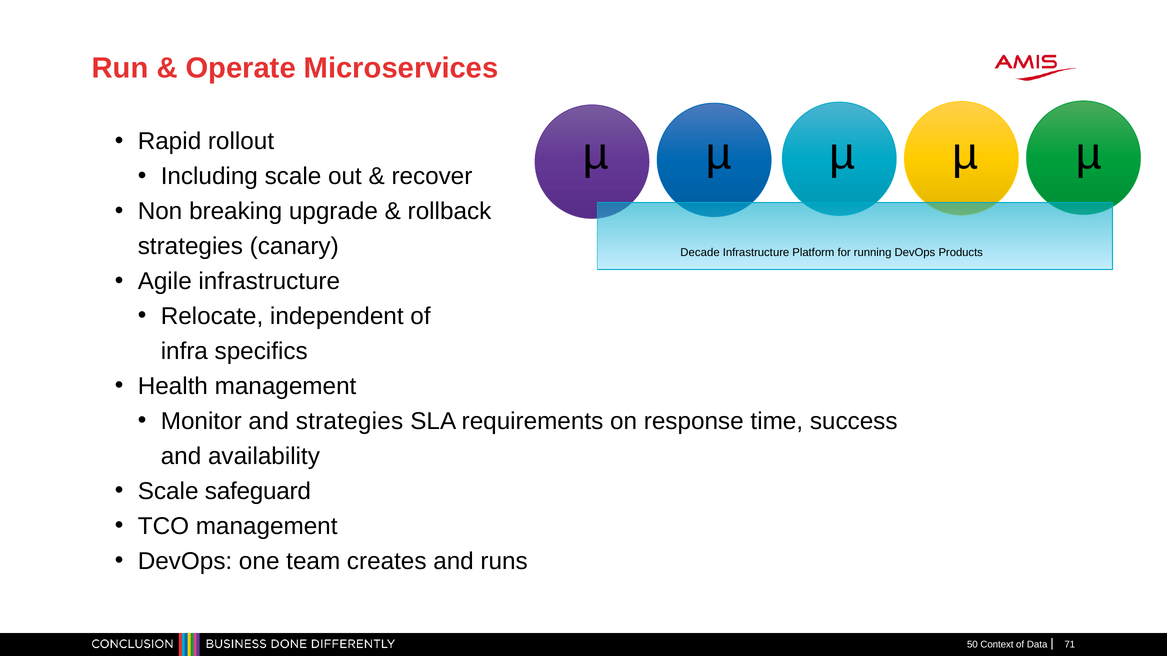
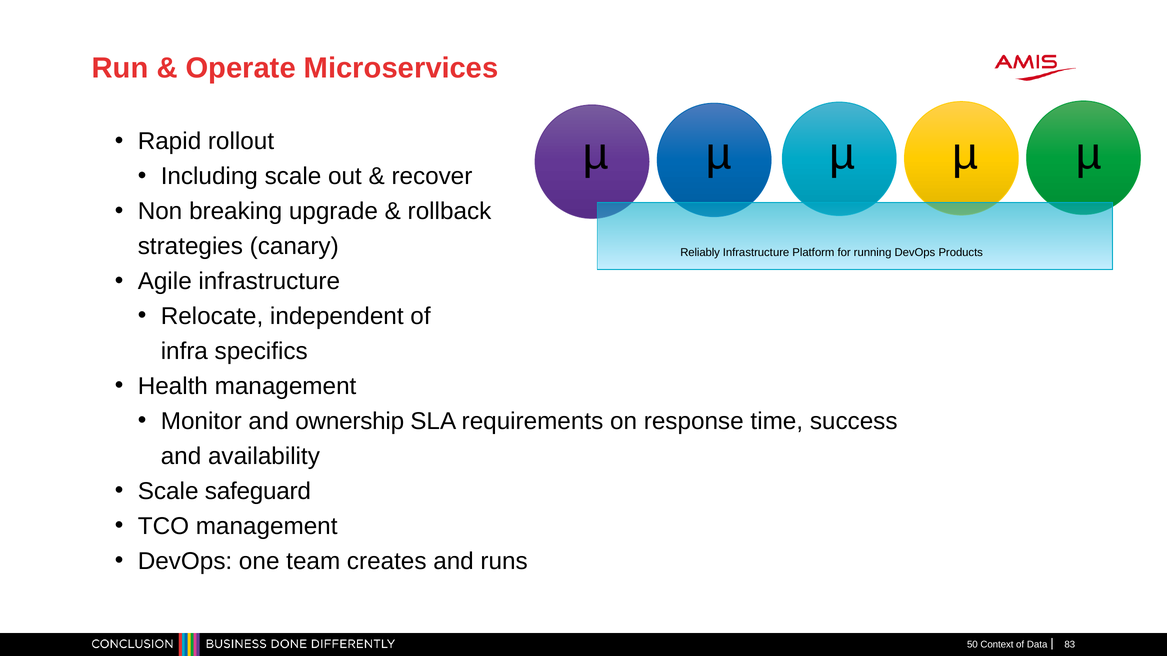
Decade: Decade -> Reliably (700, 253)
and strategies: strategies -> ownership (350, 422)
71: 71 -> 83 (1070, 645)
